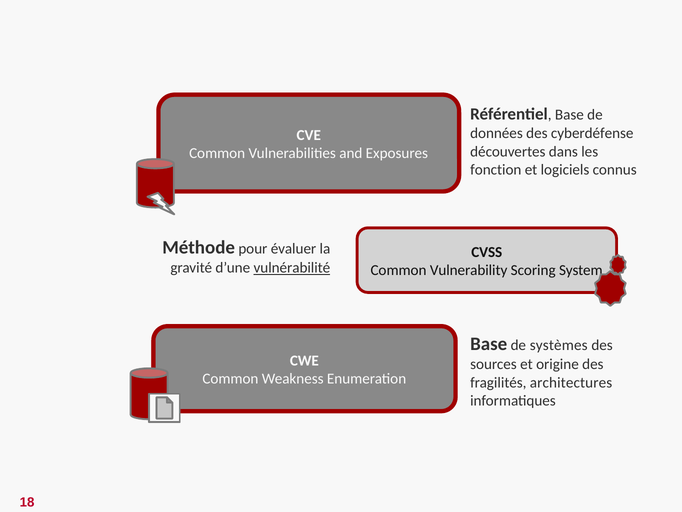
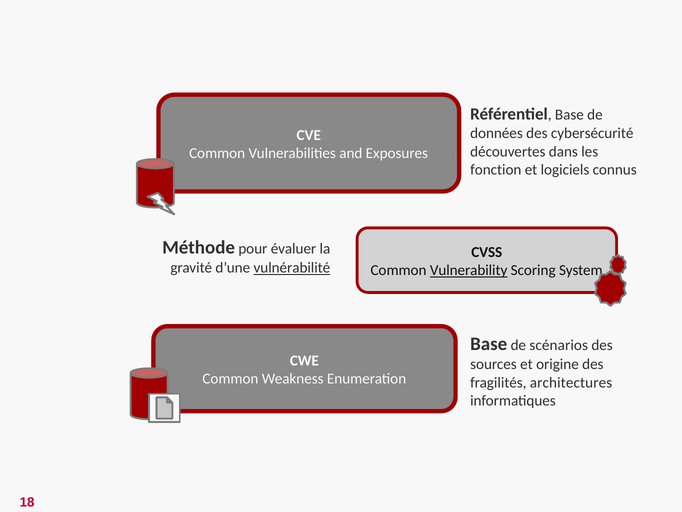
cyberdéfense: cyberdéfense -> cybersécurité (592, 133)
Vulnerability underline: none -> present (469, 270)
systèmes: systèmes -> scénarios (559, 345)
